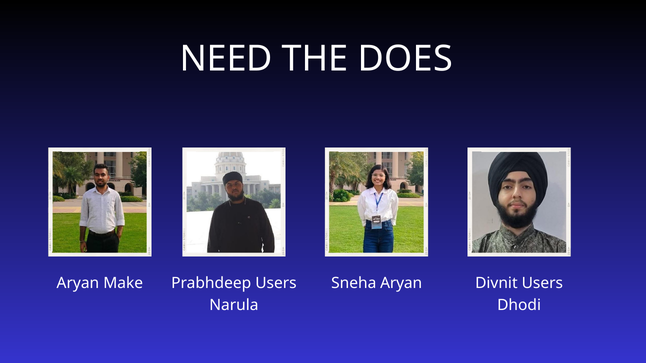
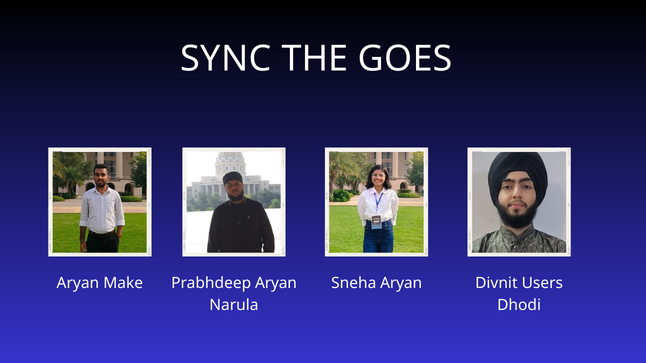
NEED: NEED -> SYNC (226, 59)
DOES: DOES -> GOES (405, 59)
Prabhdeep Users: Users -> Aryan (276, 284)
